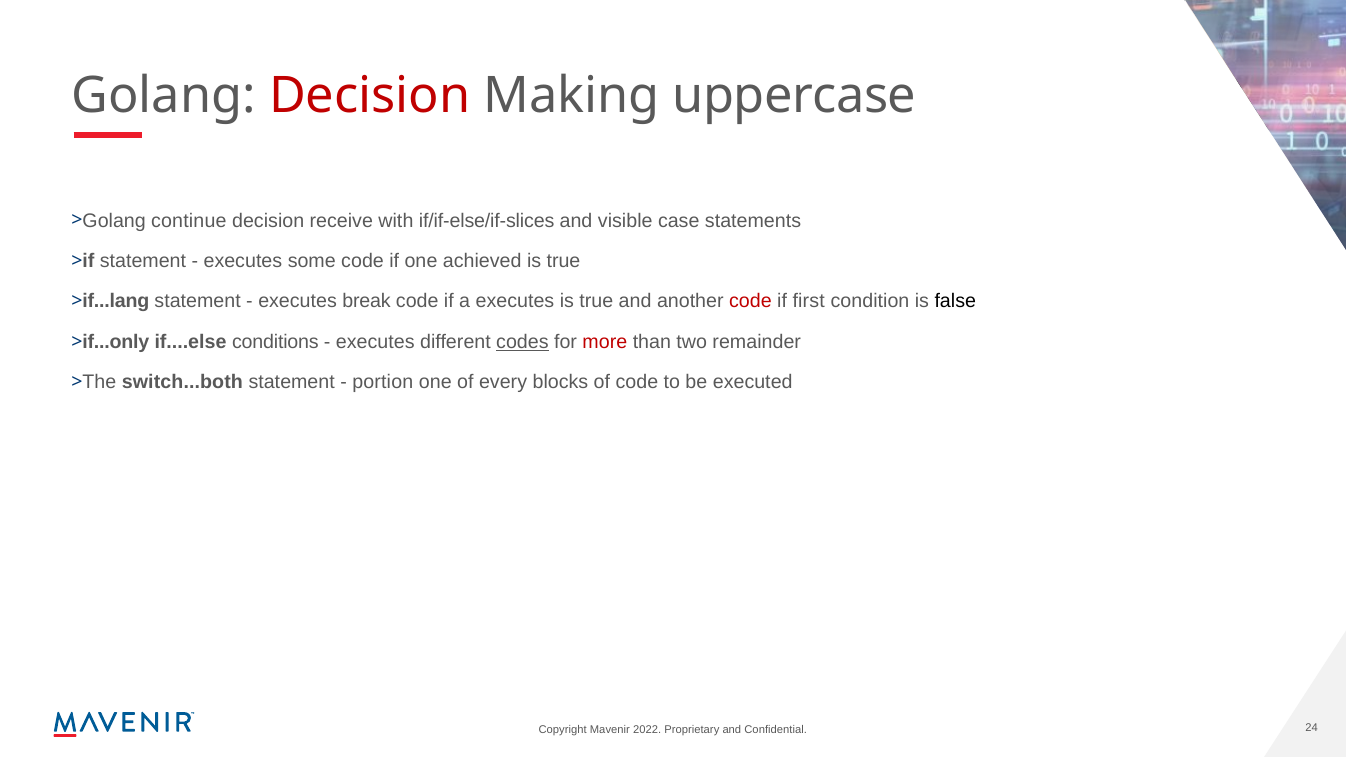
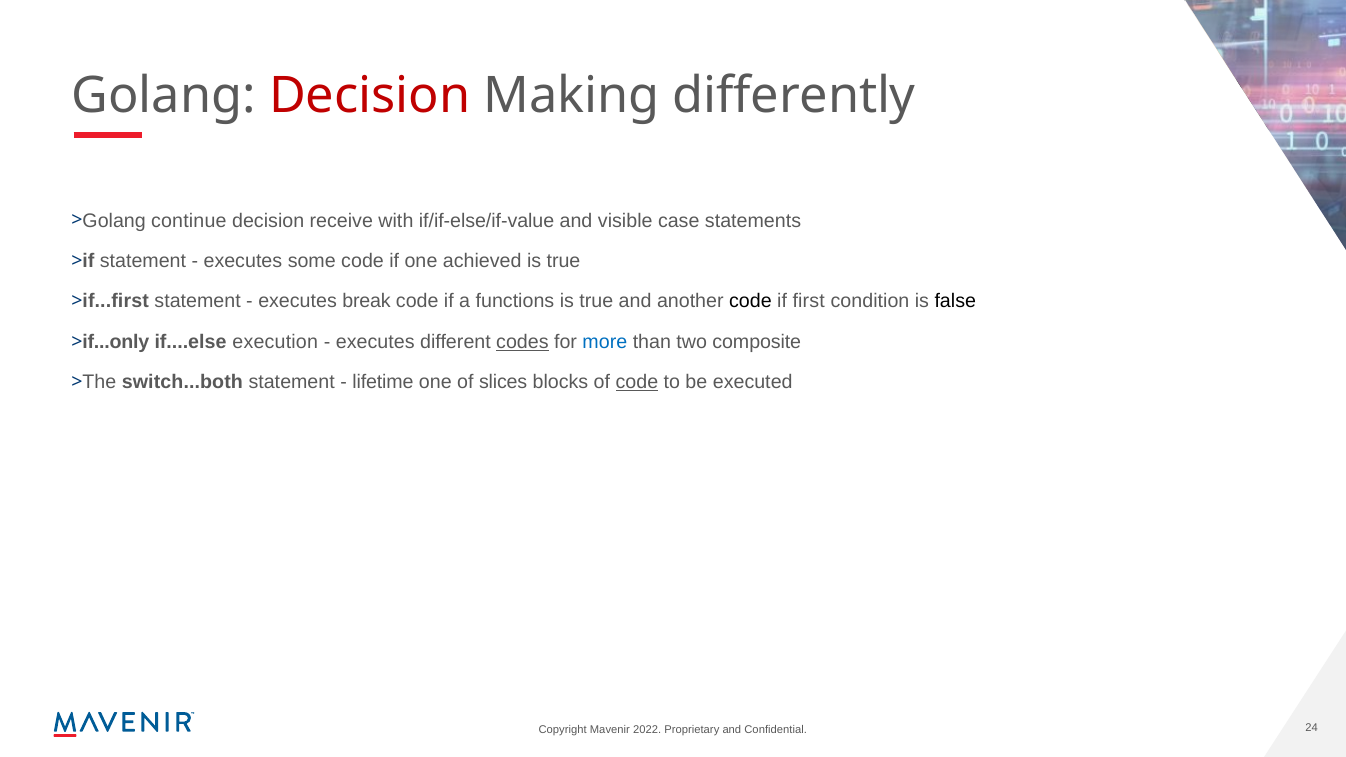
uppercase: uppercase -> differently (794, 96)
if/if-else/if-slices: if/if-else/if-slices -> if/if-else/if-value (487, 221)
if...lang: if...lang -> if...first (116, 301)
a executes: executes -> functions (515, 301)
code colour: red -> black (750, 301)
conditions: conditions -> execution (275, 342)
more colour: red -> blue (605, 342)
remainder: remainder -> composite (757, 342)
portion: portion -> lifetime (383, 382)
every: every -> slices (503, 382)
code underline: none -> present (637, 382)
